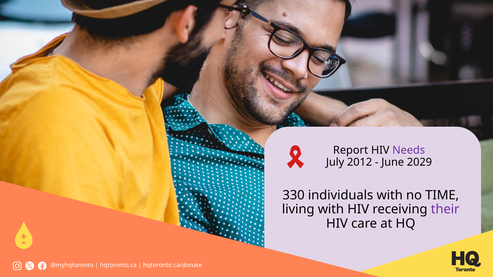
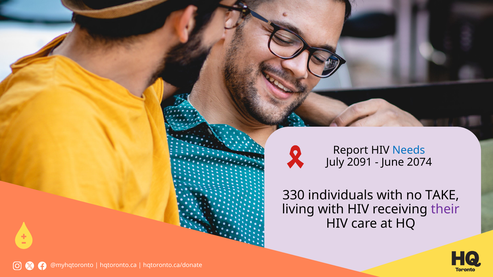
Needs colour: purple -> blue (409, 150)
2012: 2012 -> 2091 (360, 162)
2029: 2029 -> 2074 (419, 162)
TIME: TIME -> TAKE (442, 195)
